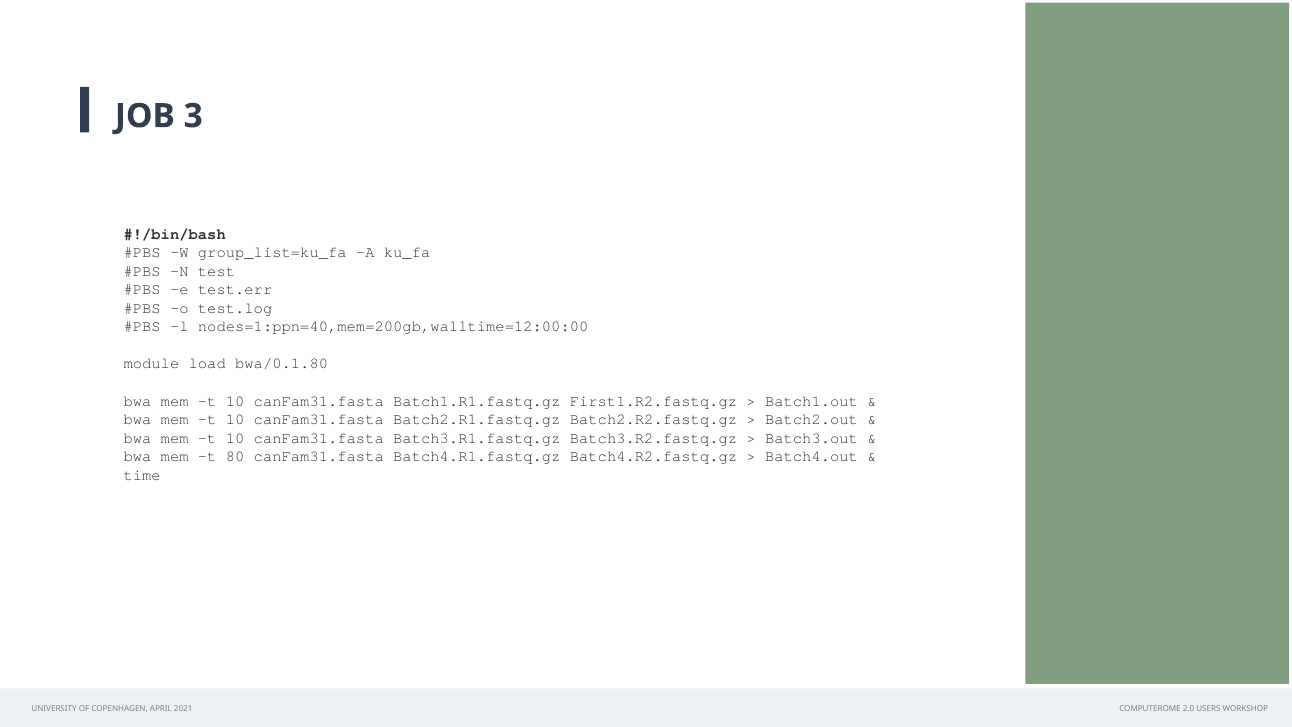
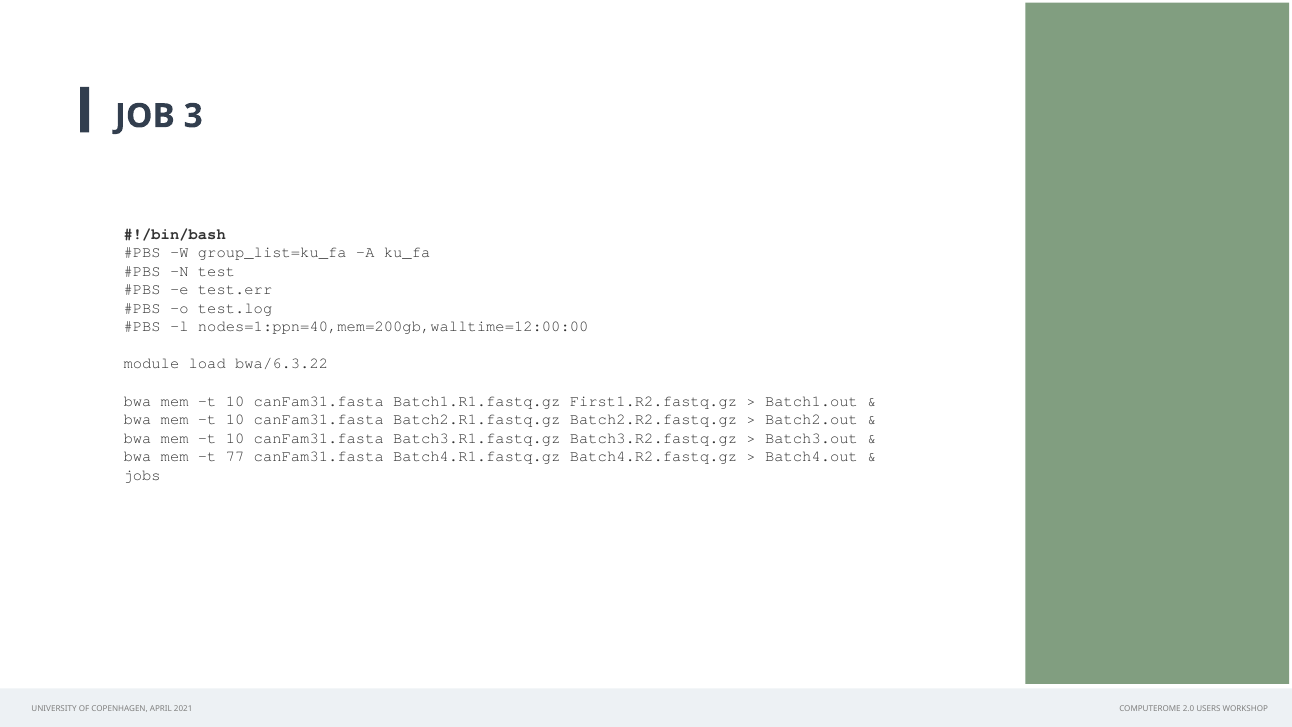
bwa/0.1.80: bwa/0.1.80 -> bwa/6.3.22 (282, 364)
80: 80 -> 77 (235, 457)
time: time -> jobs (142, 475)
